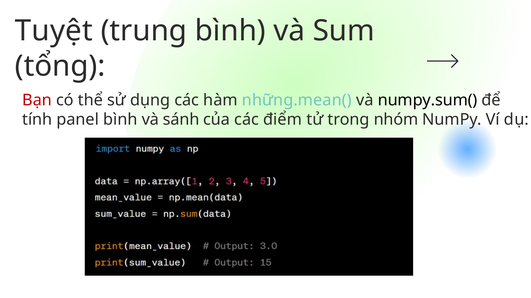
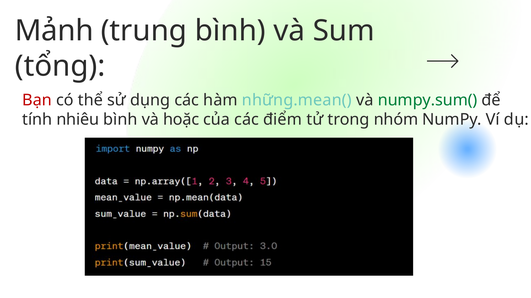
Tuyệt: Tuyệt -> Mảnh (54, 31)
numpy.sum( colour: black -> green (428, 100)
panel: panel -> nhiêu (78, 120)
sánh: sánh -> hoặc (181, 120)
